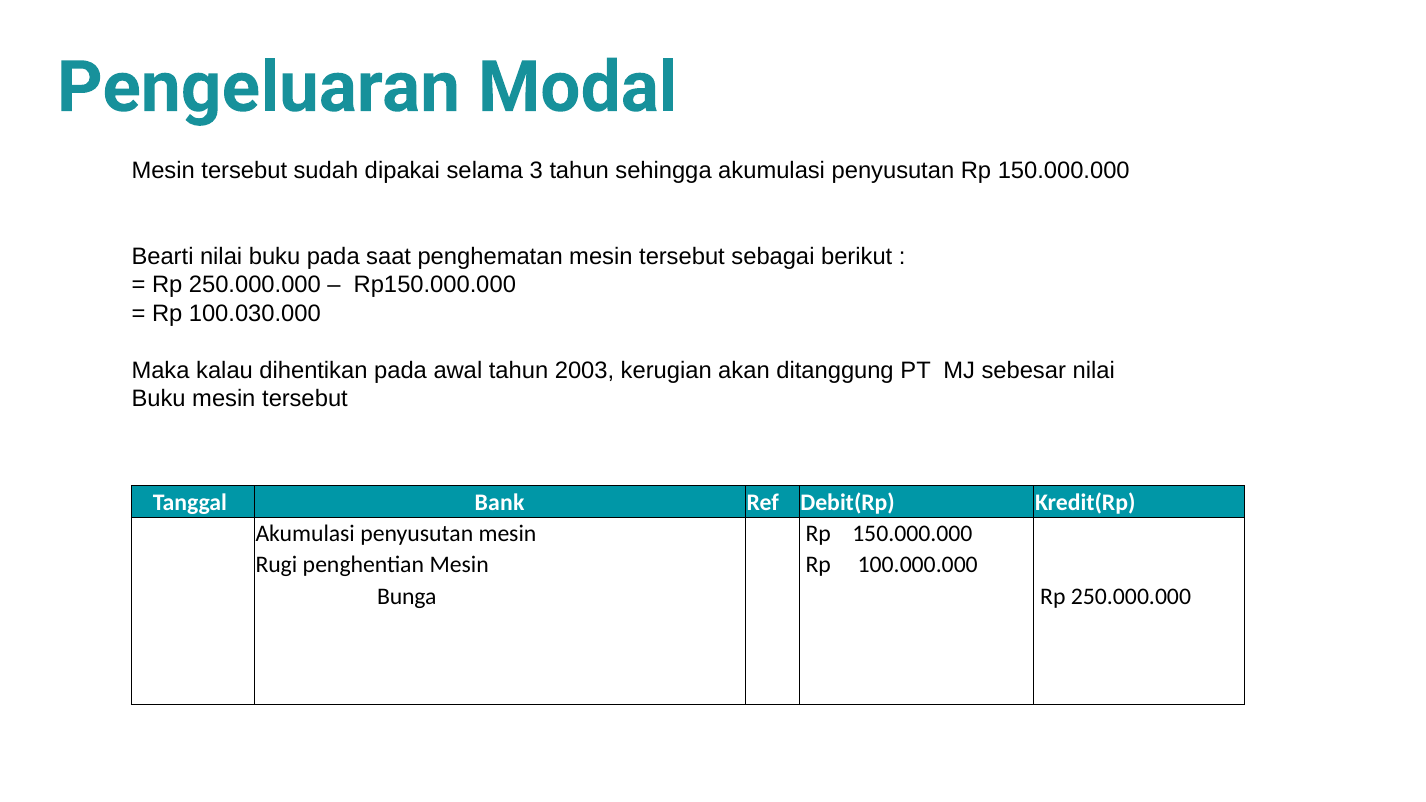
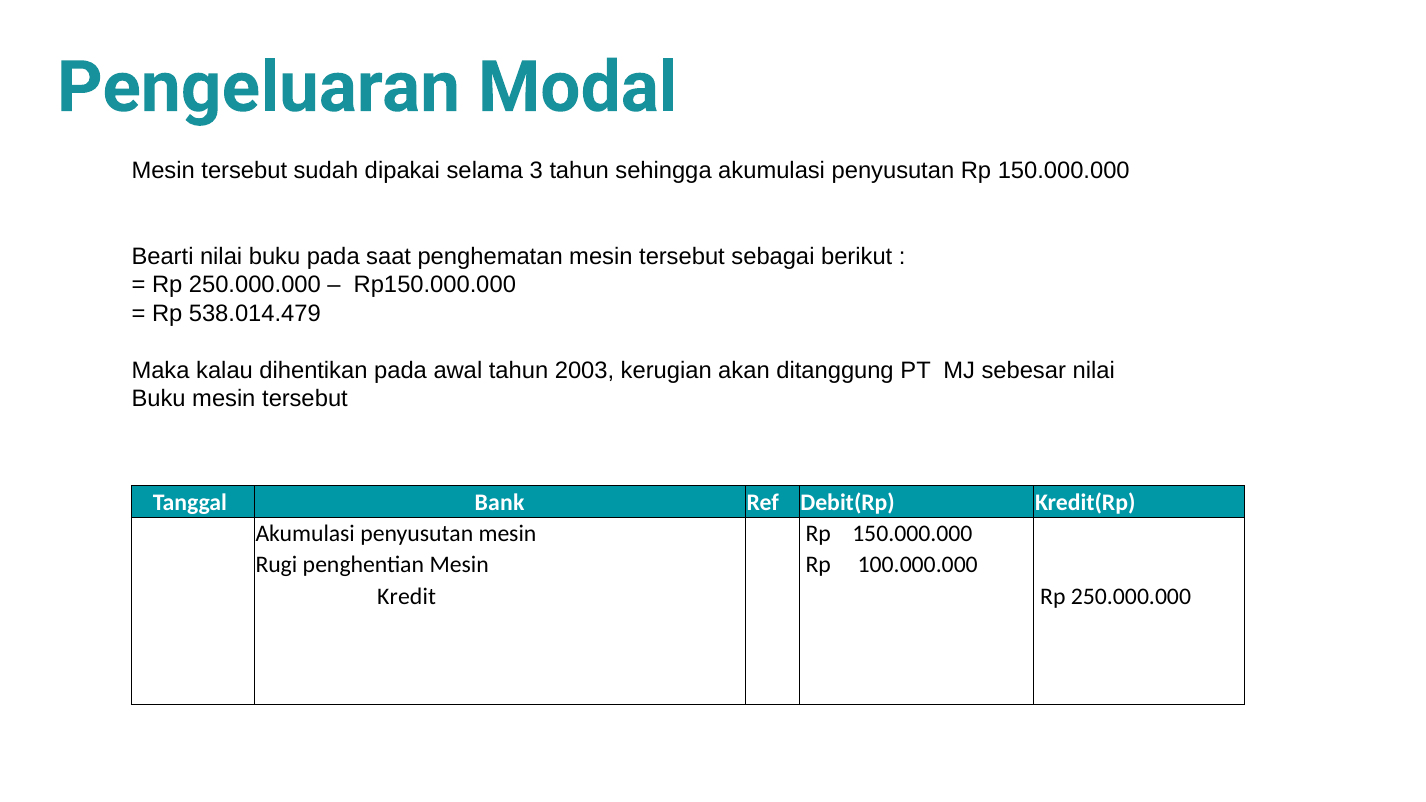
100.030.000: 100.030.000 -> 538.014.479 (255, 313)
Bunga: Bunga -> Kredit (407, 596)
